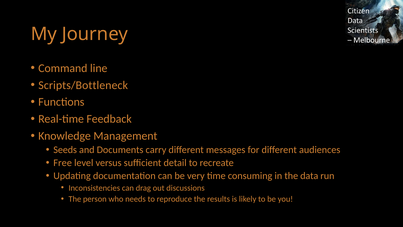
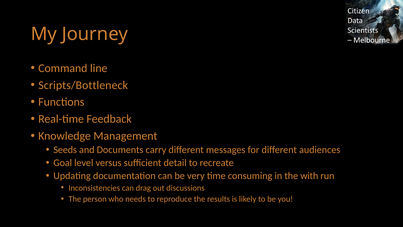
Free: Free -> Goal (63, 163)
data: data -> with (309, 176)
